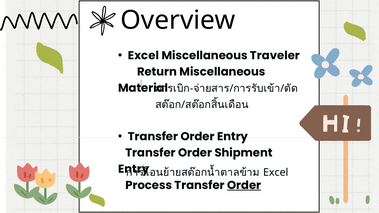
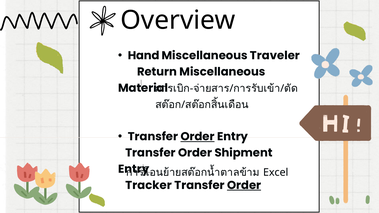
Excel: Excel -> Hand (144, 56)
Order underline: none -> present (198, 137)
Process: Process -> Tracker (149, 185)
